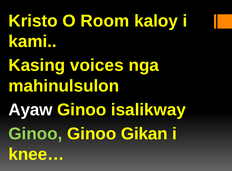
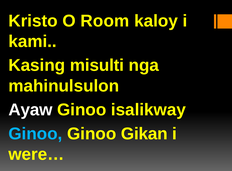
voices: voices -> misulti (97, 65)
Ginoo colour: light green -> light blue (35, 133)
knee…: knee… -> were… (36, 154)
